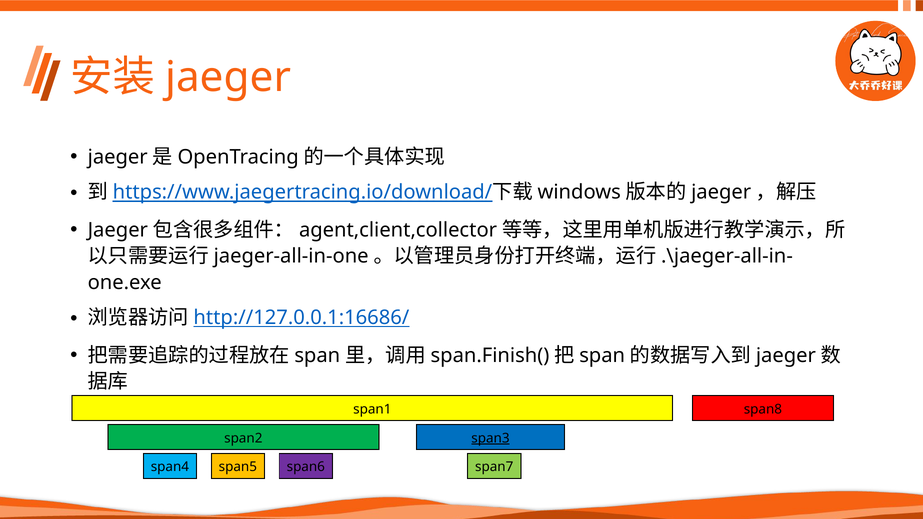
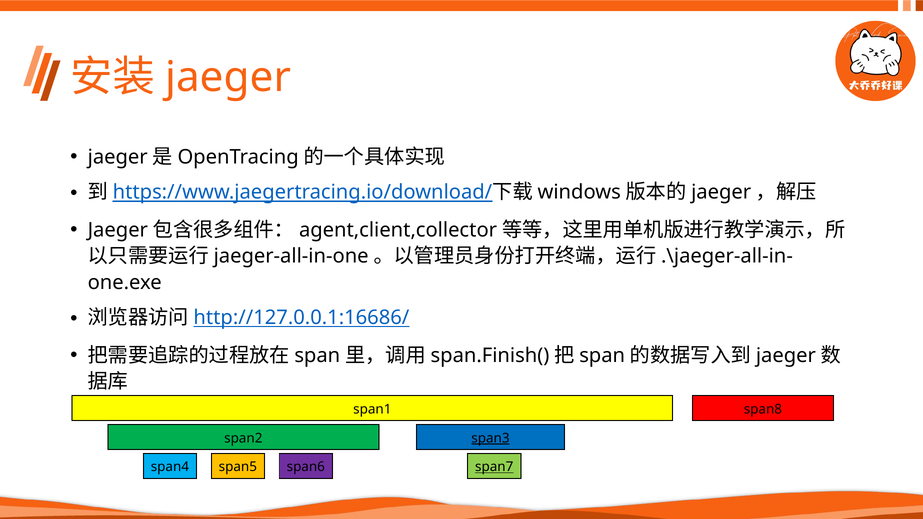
span7 underline: none -> present (494, 467)
